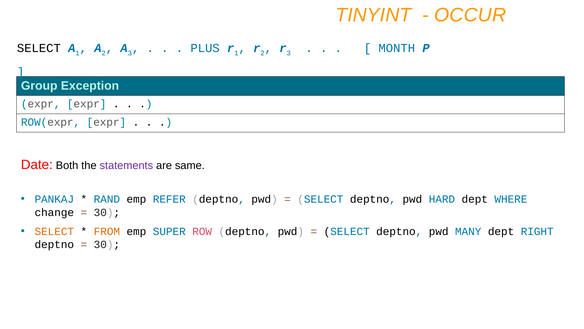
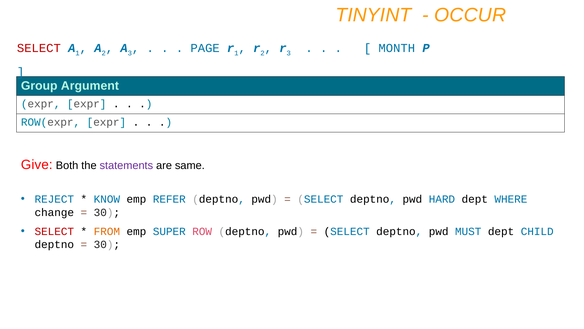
SELECT colour: black -> red (39, 48)
PLUS: PLUS -> PAGE (205, 48)
Exception: Exception -> Argument (90, 86)
Date: Date -> Give (37, 164)
PANKAJ: PANKAJ -> REJECT (54, 199)
RAND: RAND -> KNOW (107, 199)
SELECT colour: orange -> red (54, 231)
MANY: MANY -> MUST (468, 231)
RIGHT: RIGHT -> CHILD (537, 231)
